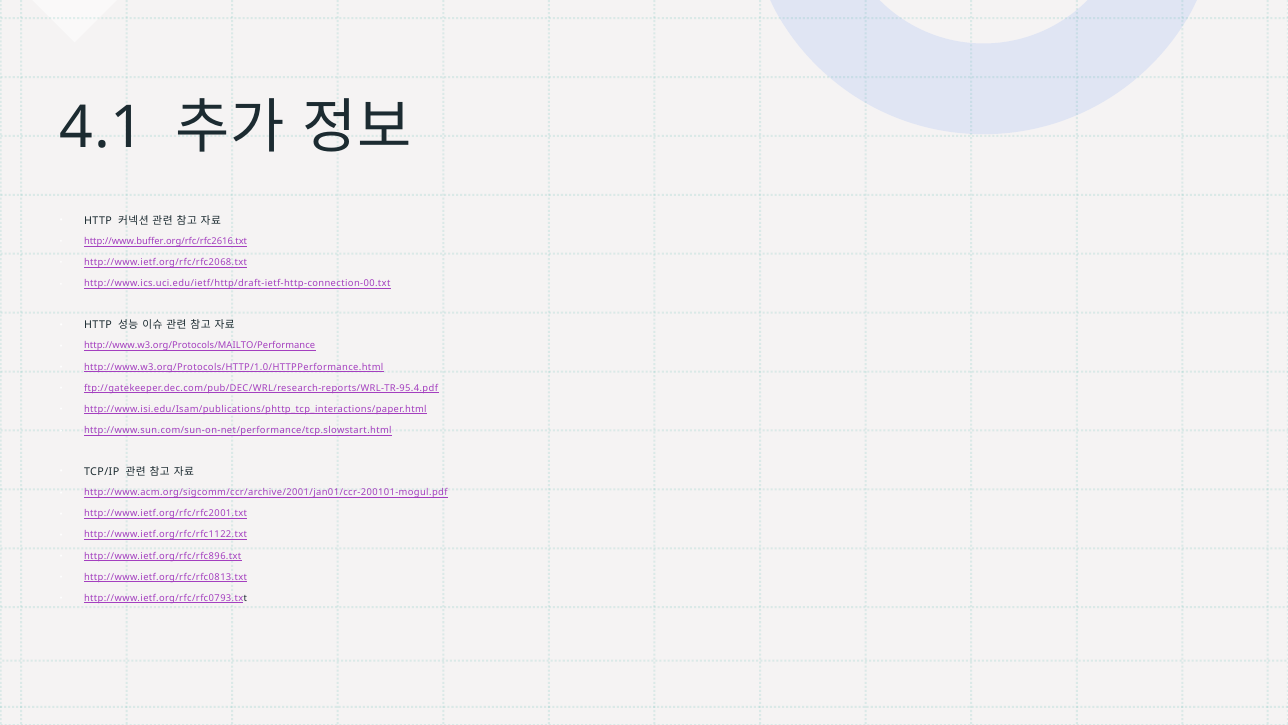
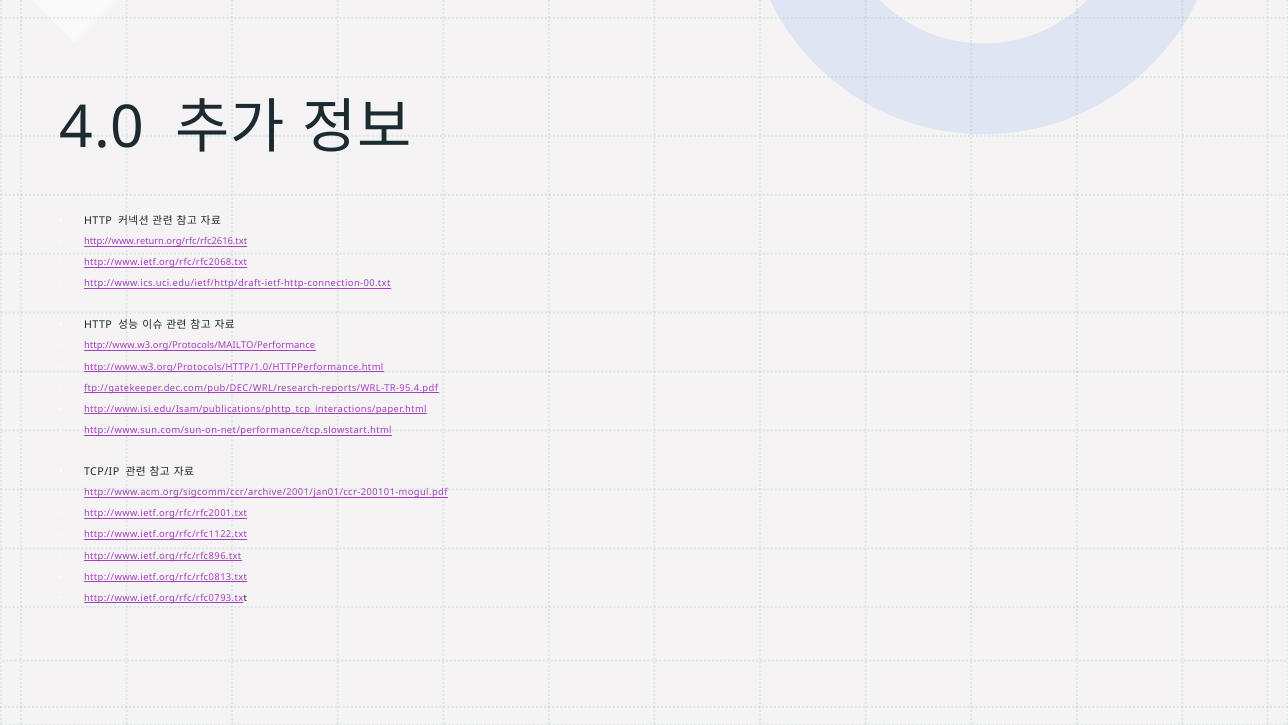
4.1: 4.1 -> 4.0 (102, 128)
http://www.buffer.org/rfc/rfc2616.txt: http://www.buffer.org/rfc/rfc2616.txt -> http://www.return.org/rfc/rfc2616.txt (166, 241)
